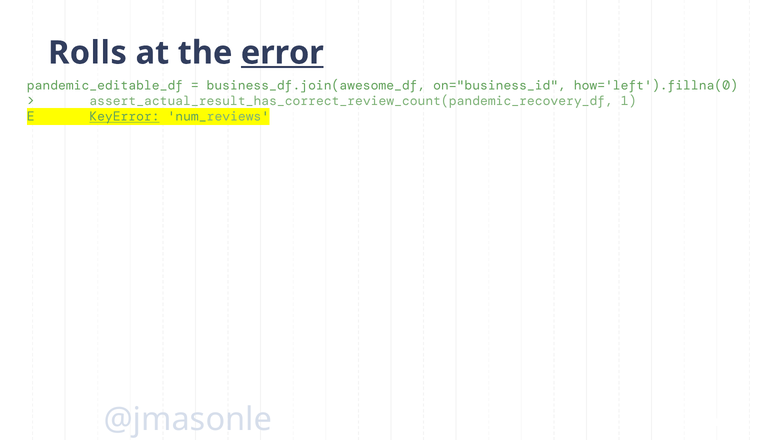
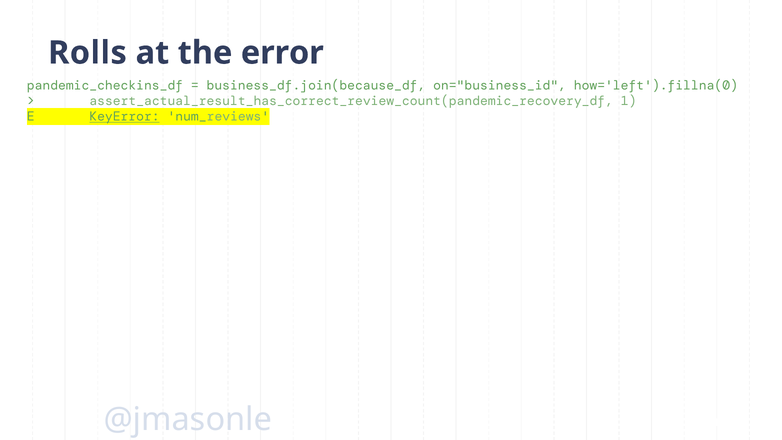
error underline: present -> none (282, 53)
pandemic_editable_df: pandemic_editable_df -> pandemic_checkins_df (105, 85)
business_df.join(awesome_df: business_df.join(awesome_df -> business_df.join(because_df (316, 85)
